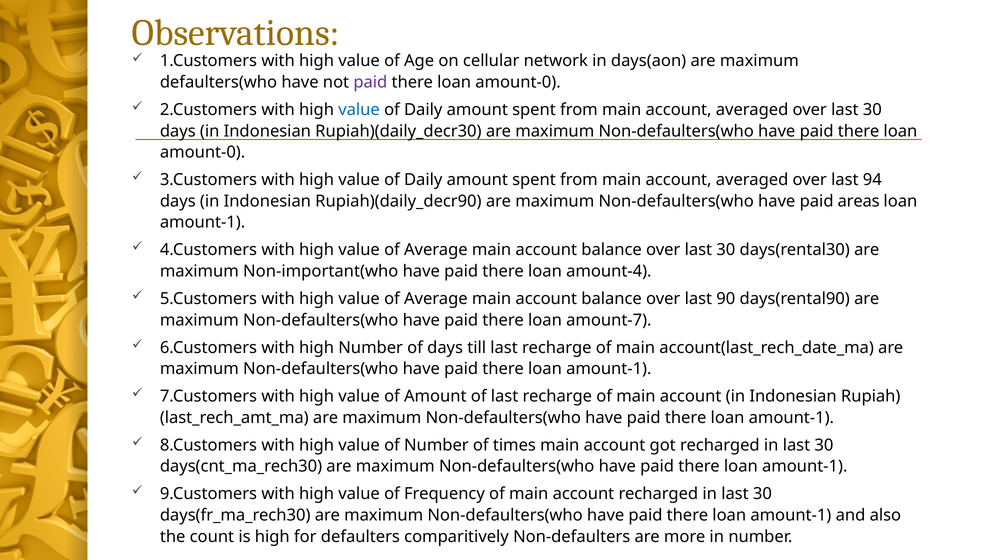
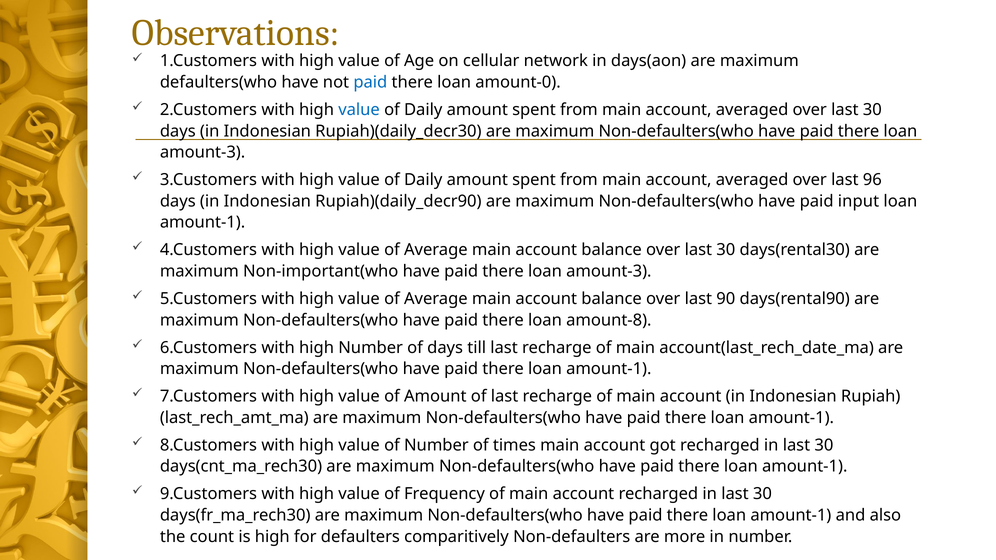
paid colour: purple -> blue (370, 82)
amount-0: amount-0 -> amount-3 (203, 152)
94: 94 -> 96 (872, 180)
areas: areas -> input (859, 201)
amount-4: amount-4 -> amount-3 (609, 271)
amount-7: amount-7 -> amount-8 (609, 320)
